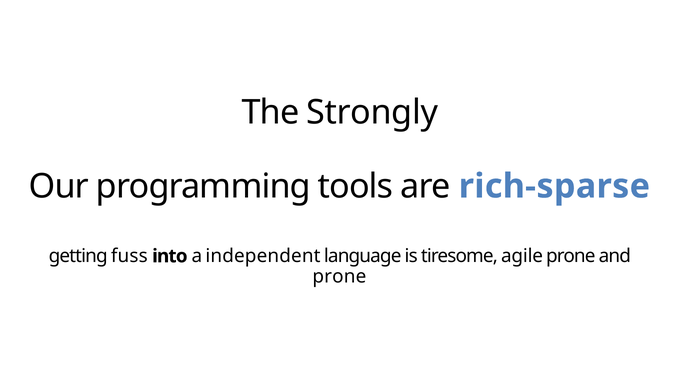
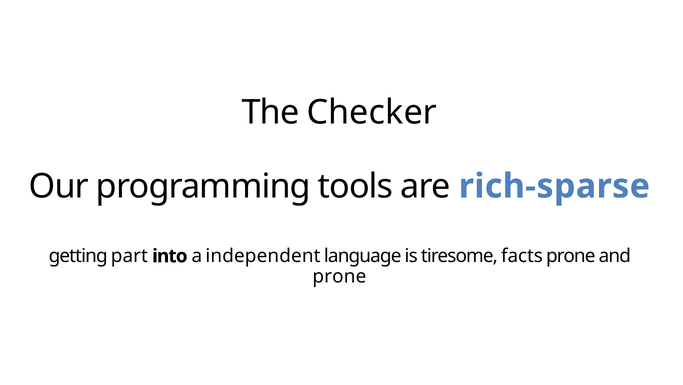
Strongly: Strongly -> Checker (372, 112)
fuss: fuss -> part (129, 256)
agile: agile -> facts (522, 256)
